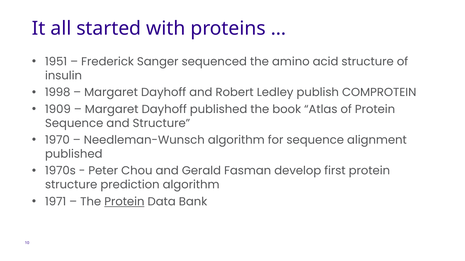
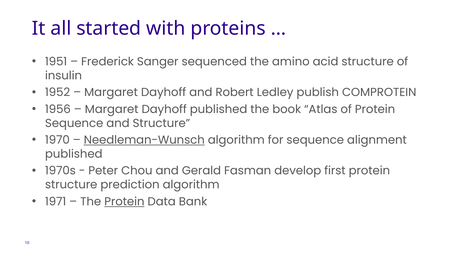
1998: 1998 -> 1952 (58, 93)
1909: 1909 -> 1956 (58, 110)
Needleman-Wunsch underline: none -> present (144, 140)
